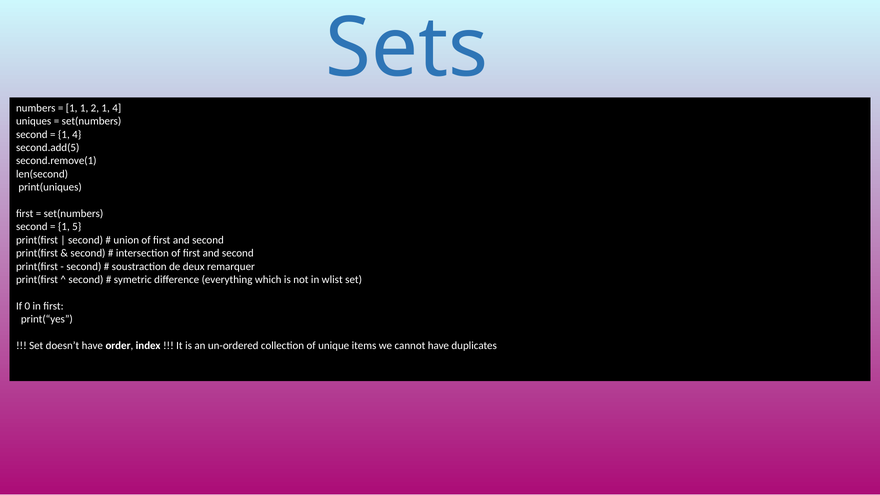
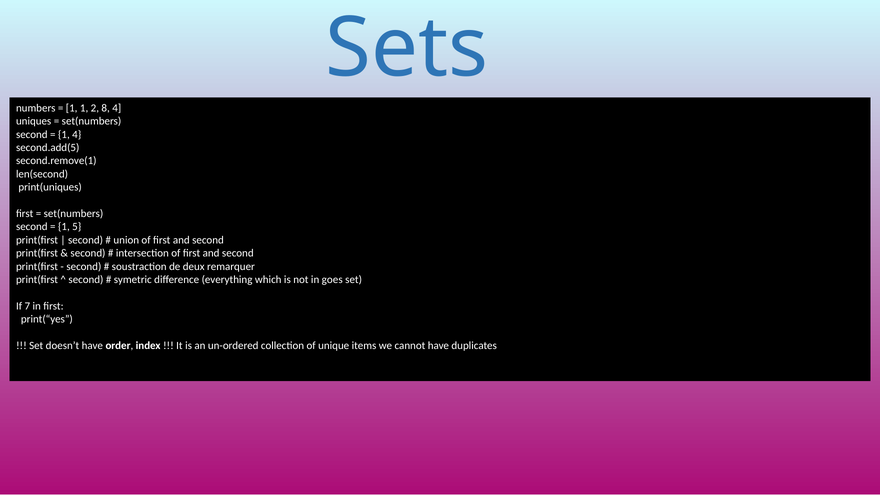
2 1: 1 -> 8 (106, 108)
wlist: wlist -> goes (332, 280)
0: 0 -> 7 (27, 306)
